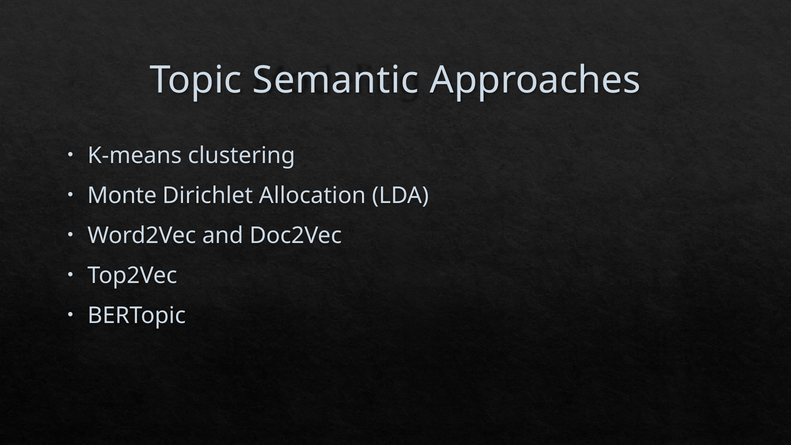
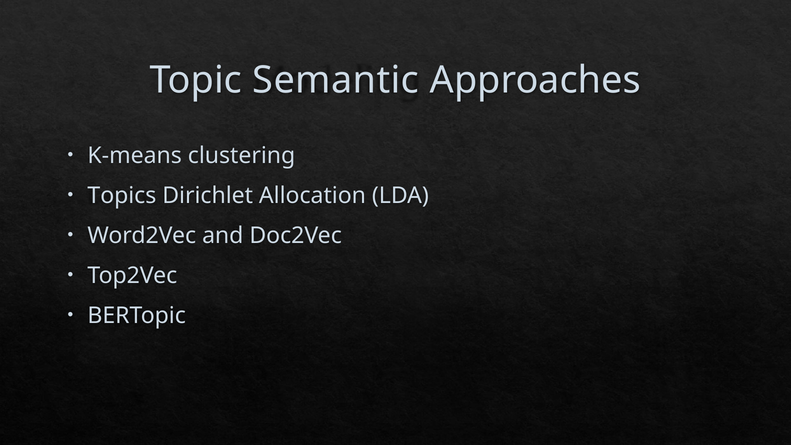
Monte: Monte -> Topics (122, 196)
